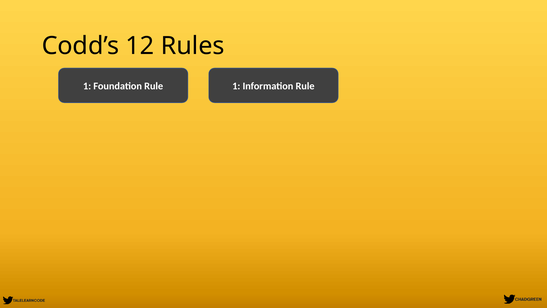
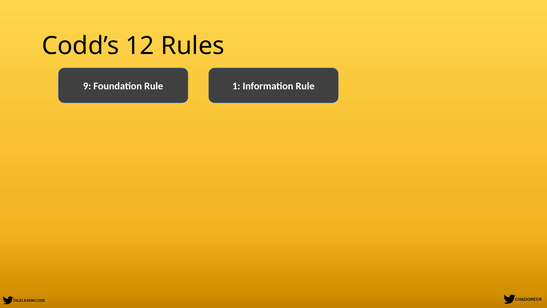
1: 1 -> 9 (87, 86)
